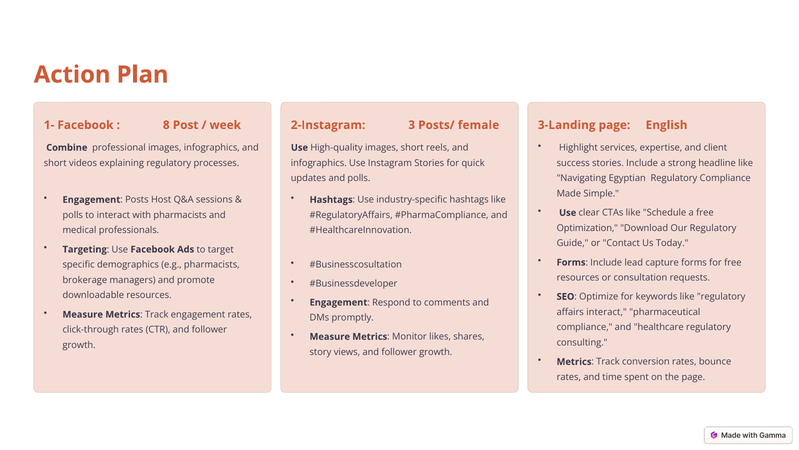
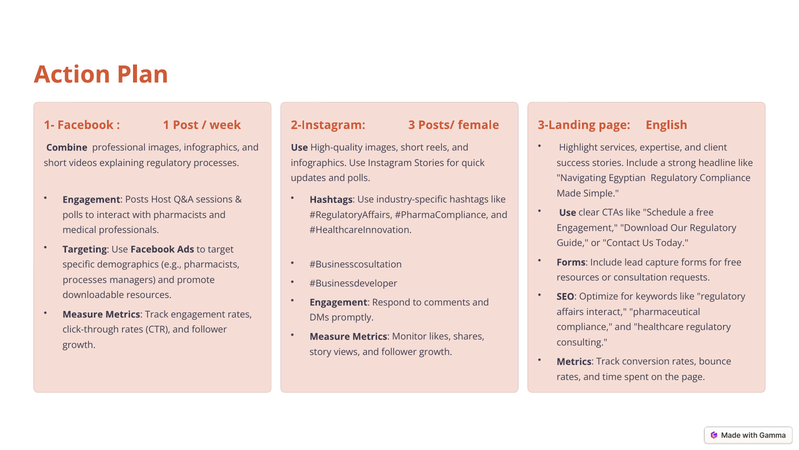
8: 8 -> 1 (166, 125)
Optimization: Optimization -> Engagement (587, 228)
brokerage: brokerage -> processes (85, 280)
